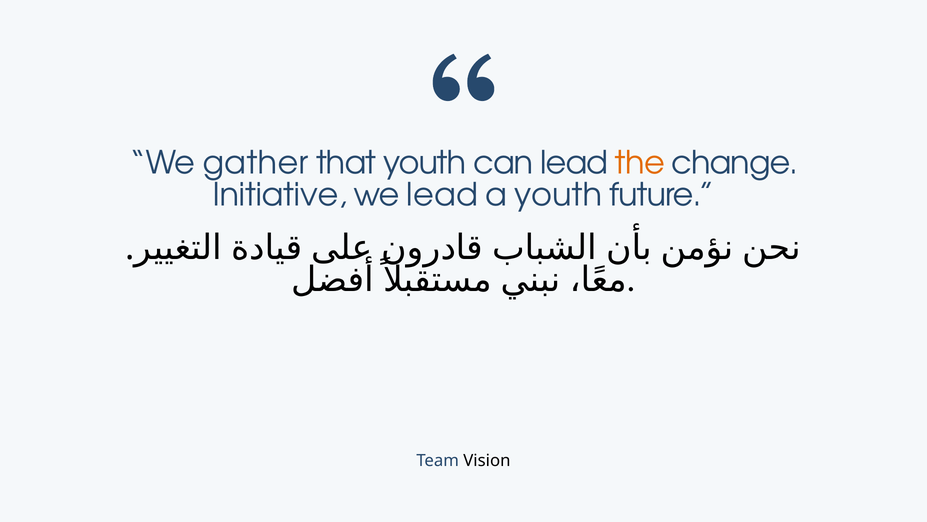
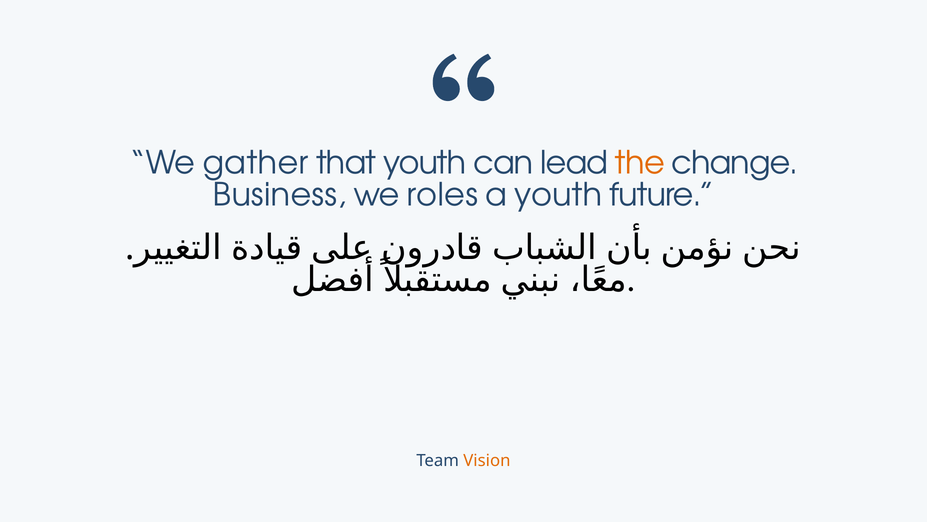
Initiative: Initiative -> Business (280, 195)
we lead: lead -> roles (442, 195)
Vision colour: black -> orange (487, 460)
